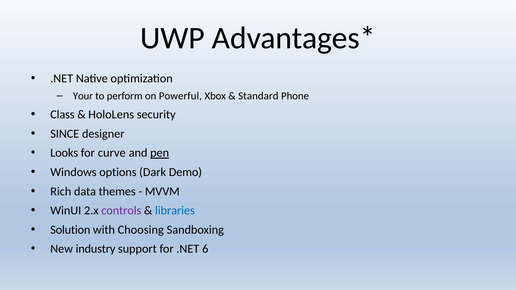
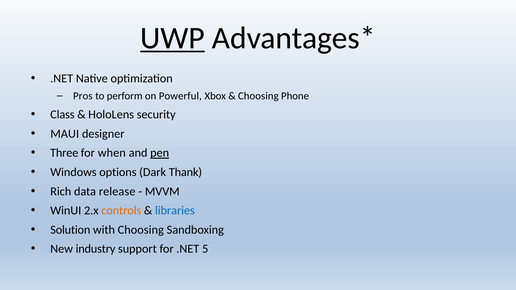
UWP underline: none -> present (173, 38)
Your: Your -> Pros (83, 96)
Standard: Standard -> Choosing (258, 96)
SINCE: SINCE -> MAUI (65, 134)
Looks: Looks -> Three (64, 153)
curve: curve -> when (112, 153)
Demo: Demo -> Thank (185, 172)
themes: themes -> release (117, 191)
controls colour: purple -> orange (121, 211)
6: 6 -> 5 (205, 249)
